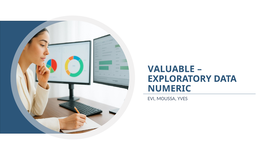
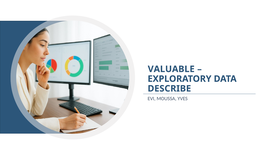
NUMERIC: NUMERIC -> DESCRIBE (169, 88)
